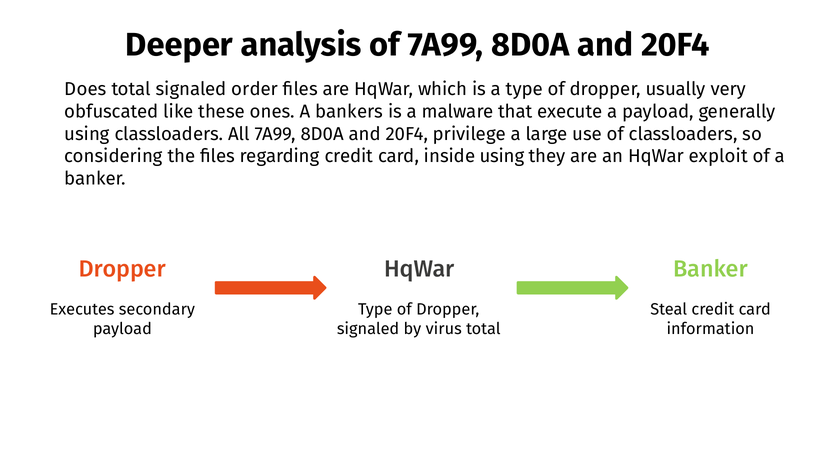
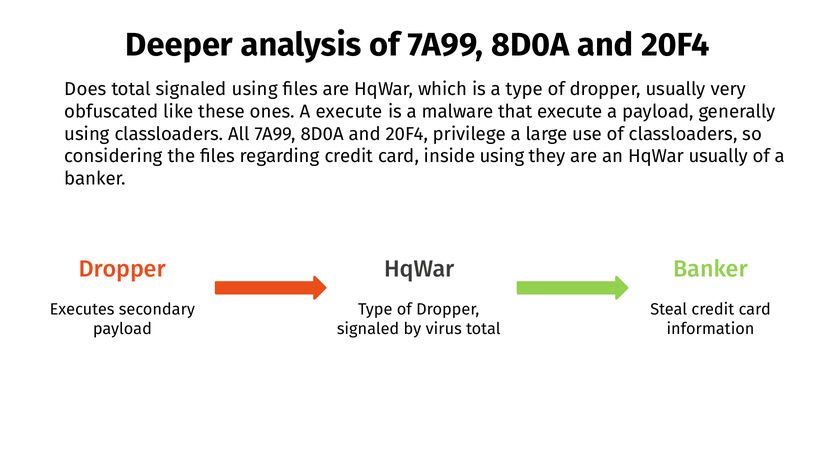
signaled order: order -> using (255, 89)
A bankers: bankers -> execute (349, 112)
HqWar exploit: exploit -> usually (718, 156)
